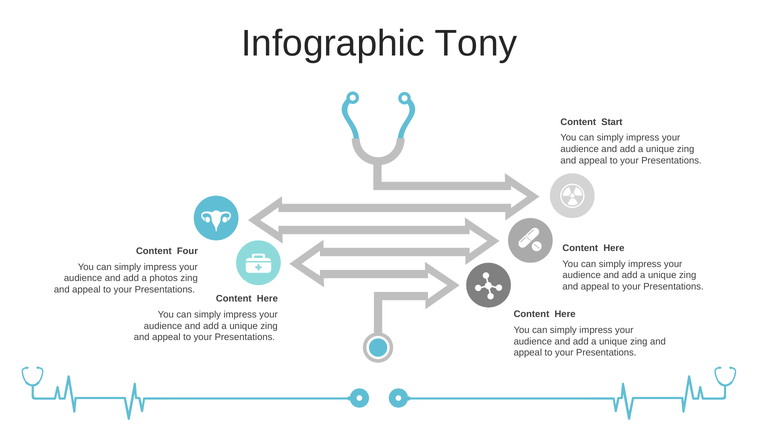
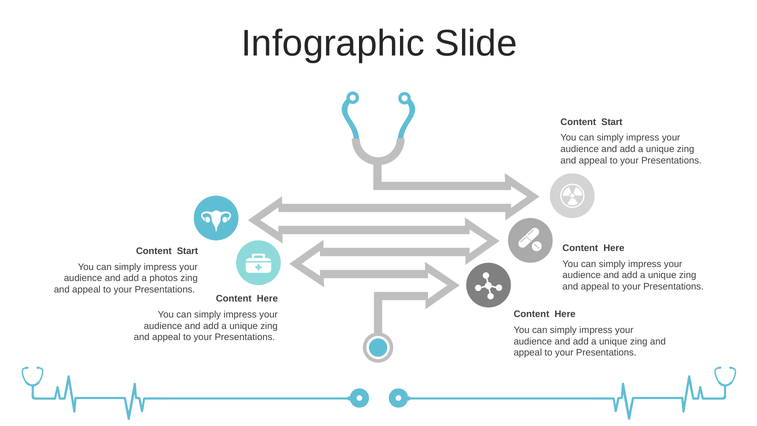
Tony: Tony -> Slide (476, 44)
Four: Four -> Start (187, 251)
